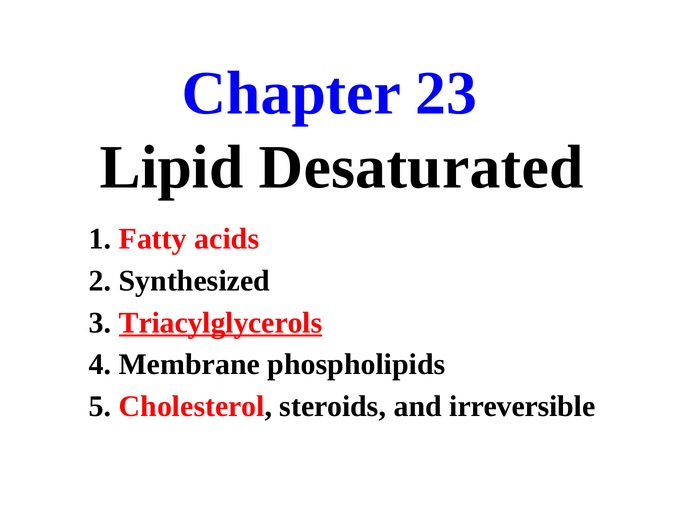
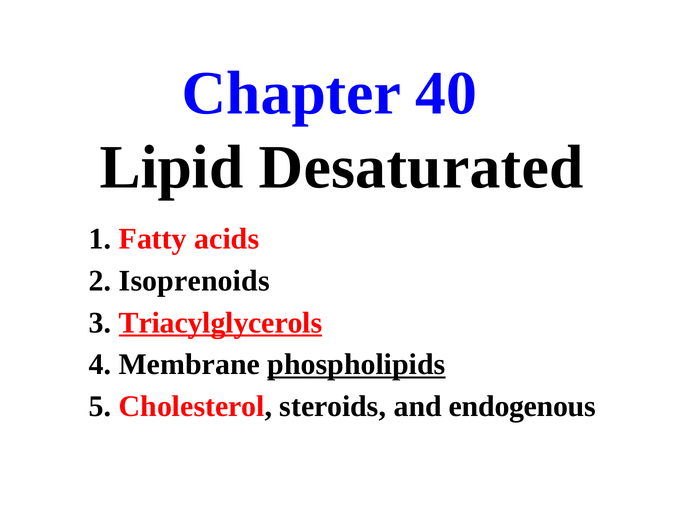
23: 23 -> 40 (446, 93)
Synthesized: Synthesized -> Isoprenoids (194, 281)
phospholipids underline: none -> present (356, 364)
irreversible: irreversible -> endogenous (522, 406)
